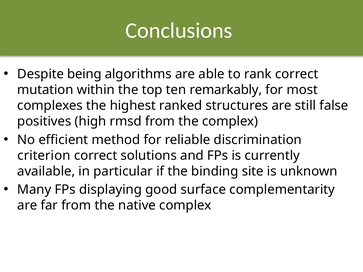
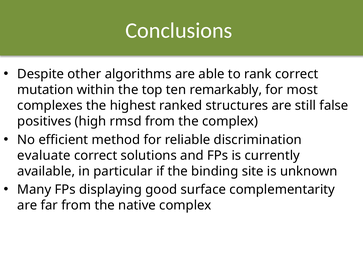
being: being -> other (84, 74)
criterion: criterion -> evaluate (44, 156)
